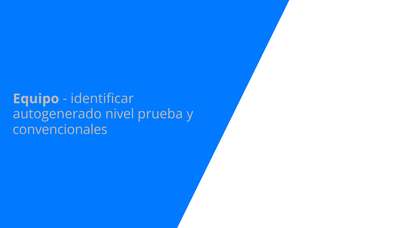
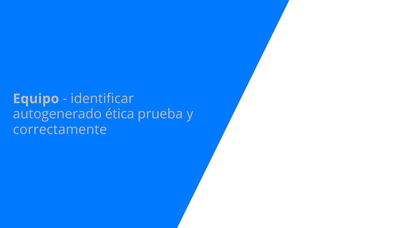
nivel: nivel -> ética (120, 114)
convencionales: convencionales -> correctamente (60, 129)
